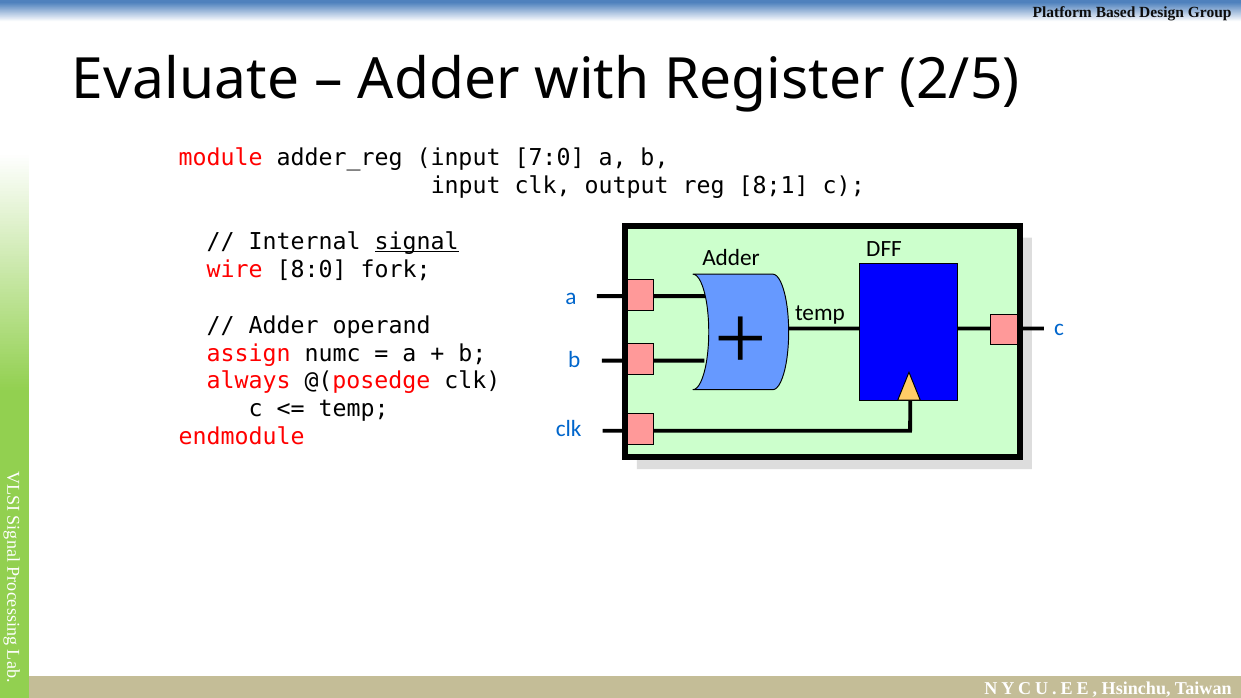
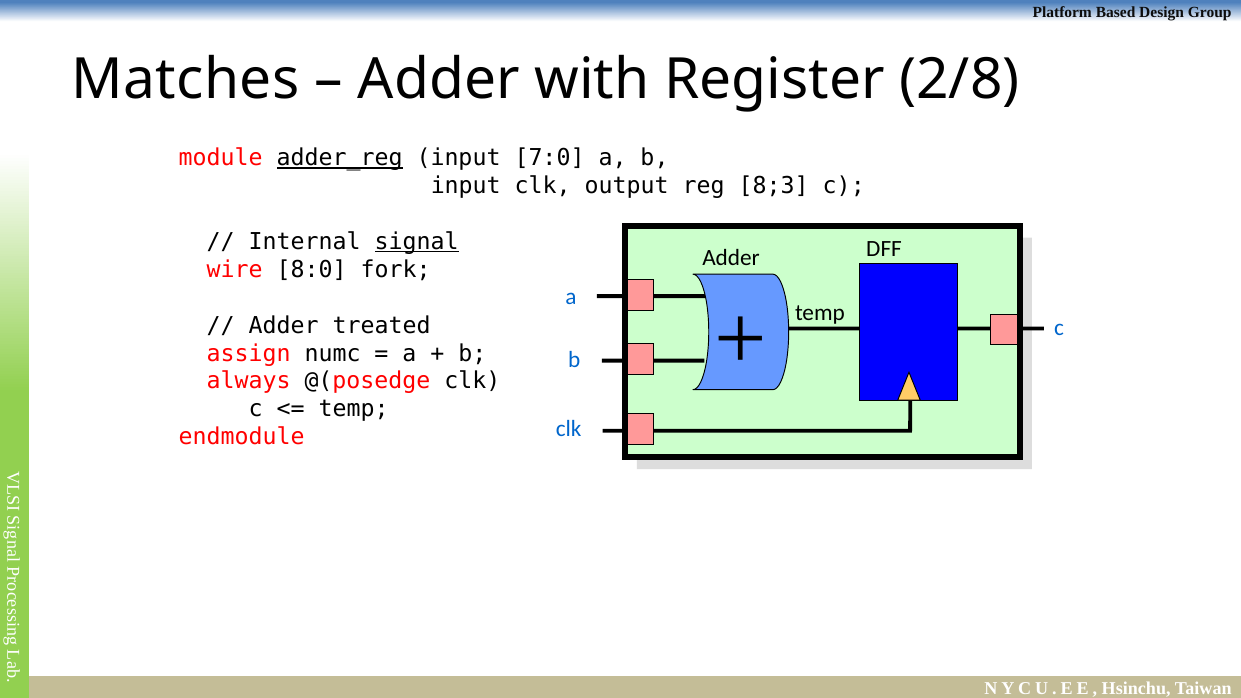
Evaluate: Evaluate -> Matches (185, 80)
2/5: 2/5 -> 2/8 (960, 80)
adder_reg underline: none -> present (340, 158)
8;1: 8;1 -> 8;3 (774, 186)
operand: operand -> treated (382, 325)
